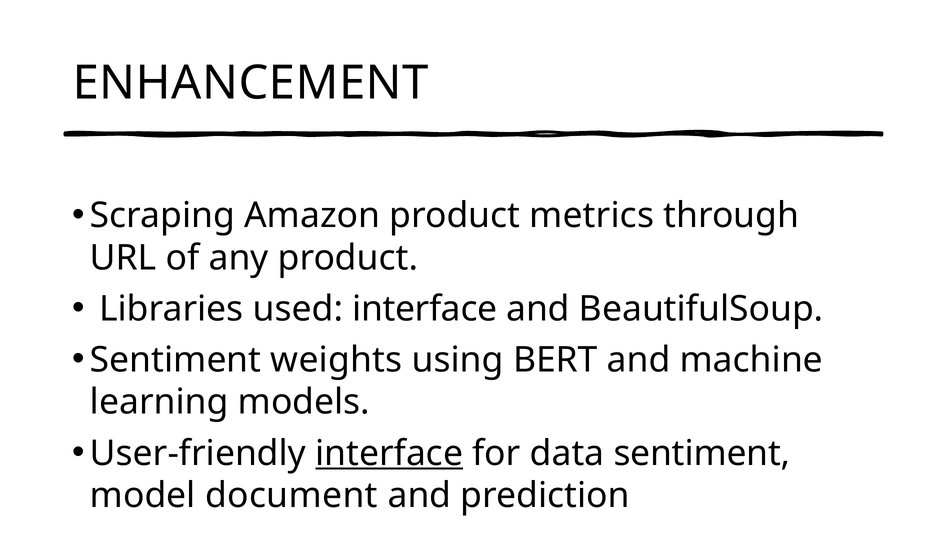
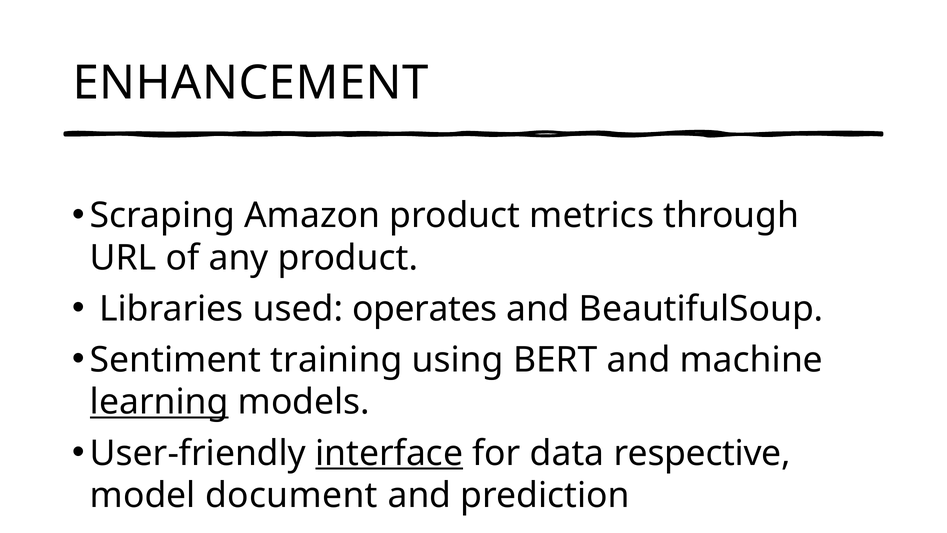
used interface: interface -> operates (425, 309)
weights: weights -> training (337, 360)
learning underline: none -> present (159, 402)
data sentiment: sentiment -> respective (702, 453)
